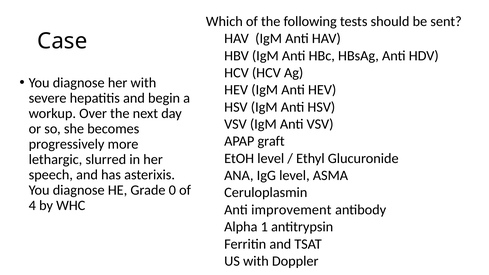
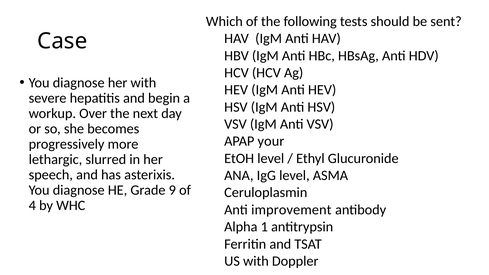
graft: graft -> your (271, 141)
0: 0 -> 9 (172, 190)
